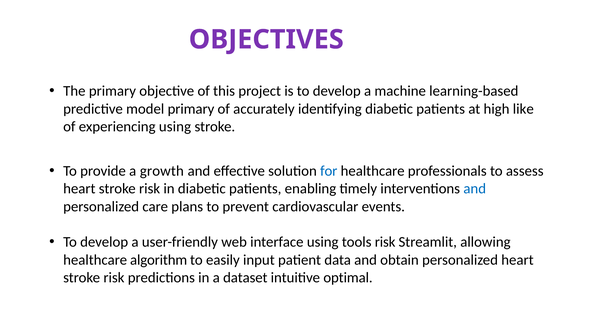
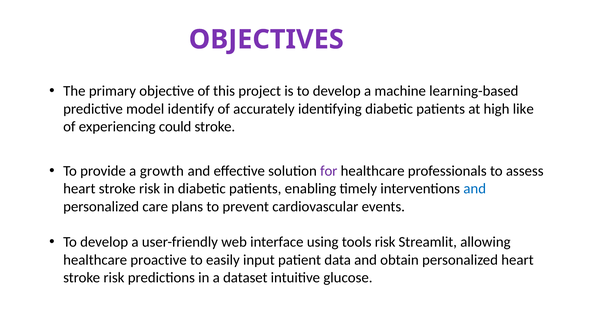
model primary: primary -> identify (191, 109)
experiencing using: using -> could (175, 127)
for colour: blue -> purple (329, 171)
algorithm: algorithm -> proactive (159, 260)
optimal: optimal -> glucose (348, 278)
